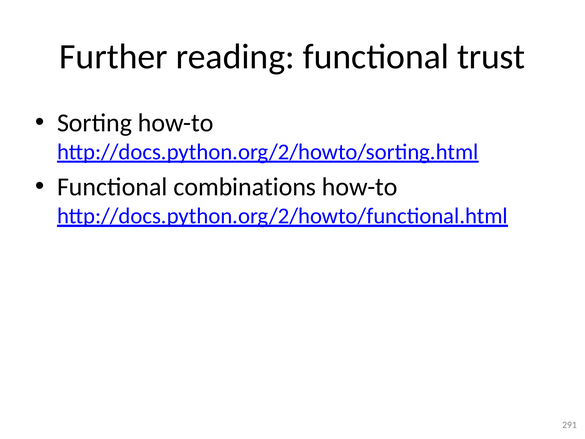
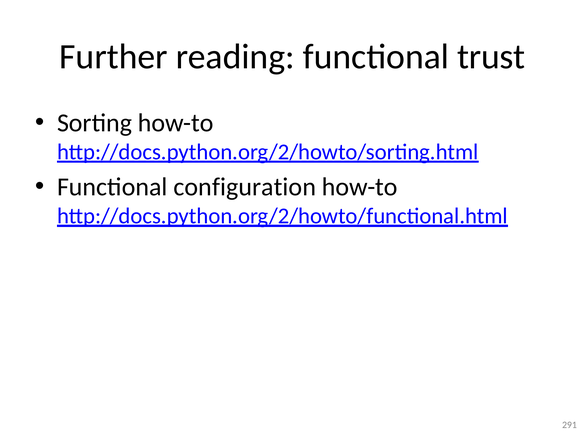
combinations: combinations -> configuration (245, 187)
